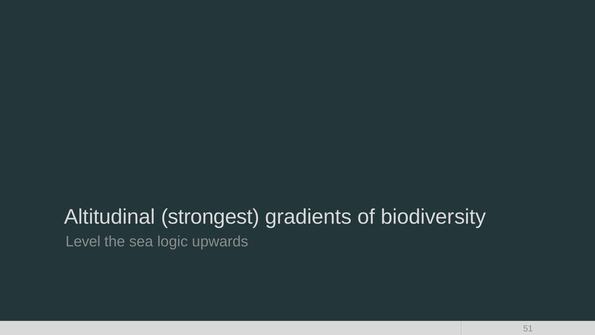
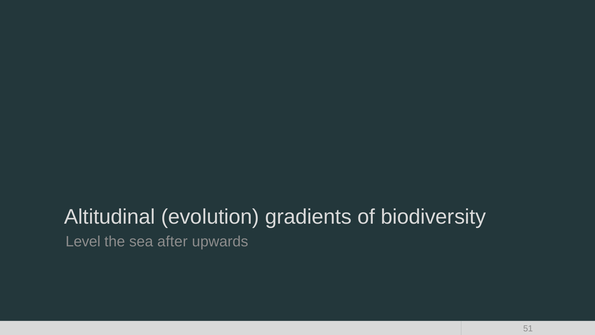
strongest: strongest -> evolution (210, 217)
logic: logic -> after (172, 241)
